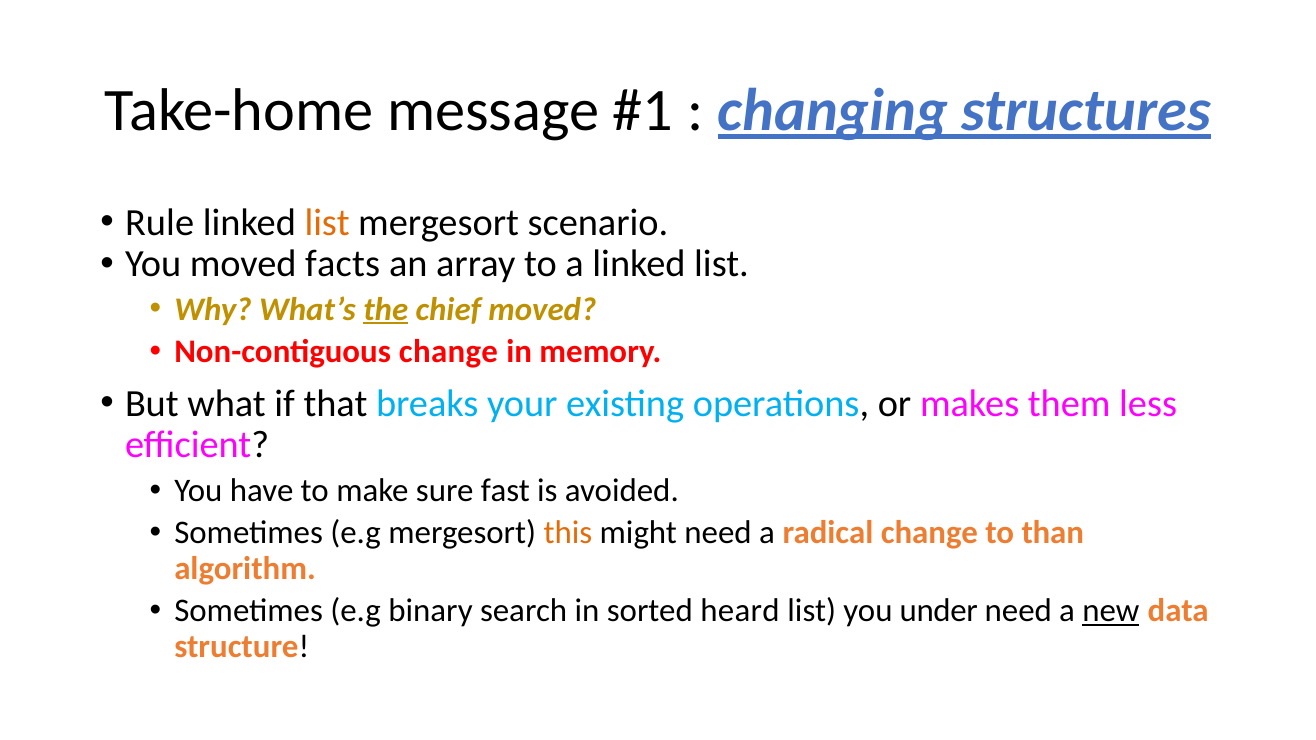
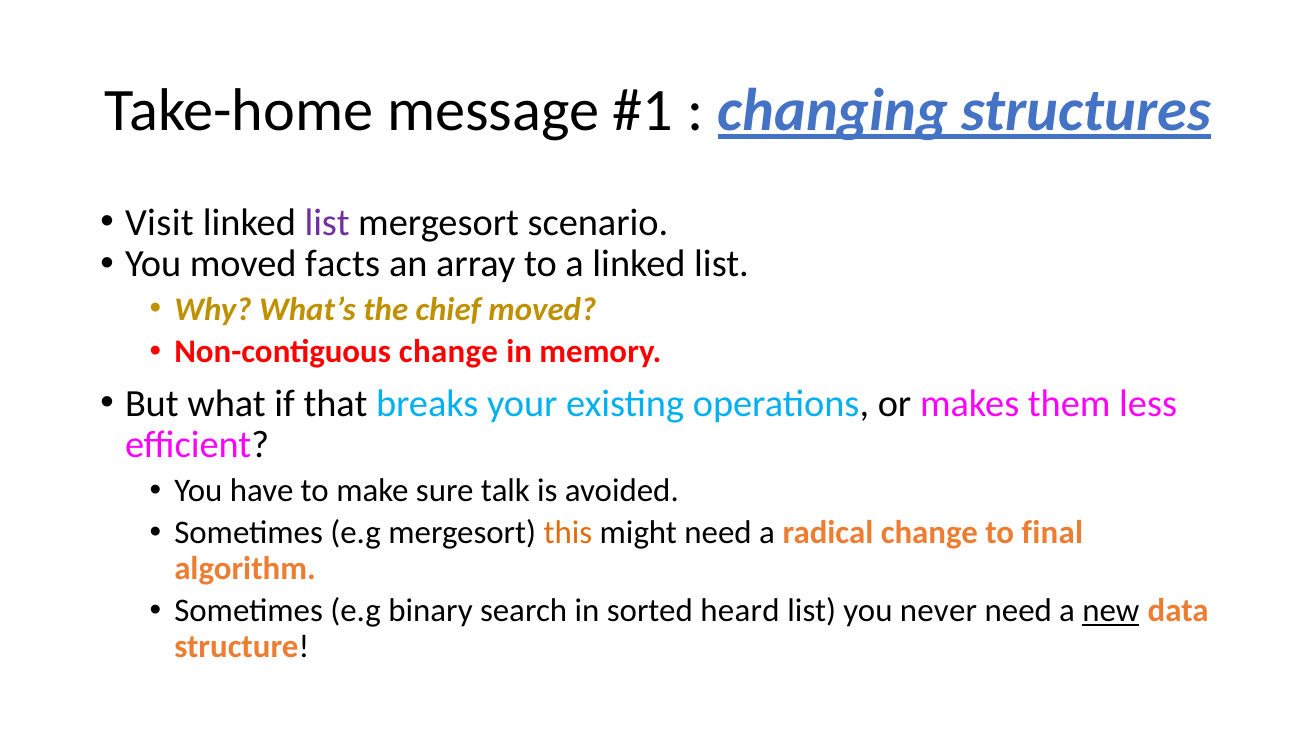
Rule: Rule -> Visit (159, 222)
list colour: orange -> purple (327, 222)
the underline: present -> none (386, 309)
fast: fast -> talk (505, 491)
than: than -> final (1052, 533)
under: under -> never (938, 611)
